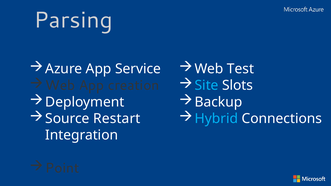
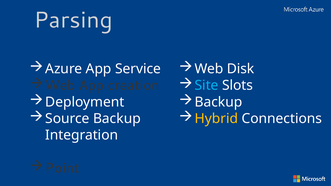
Test: Test -> Disk (241, 69)
Source Restart: Restart -> Backup (117, 119)
Hybrid colour: light blue -> yellow (216, 119)
